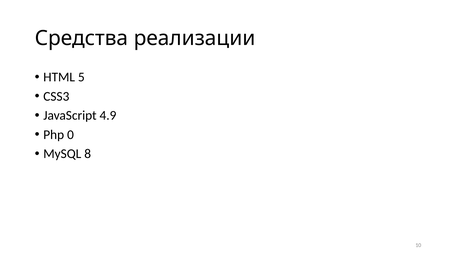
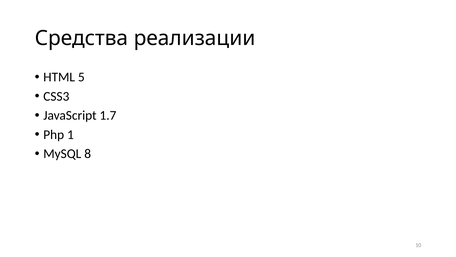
4.9: 4.9 -> 1.7 (108, 115)
0: 0 -> 1 (70, 134)
